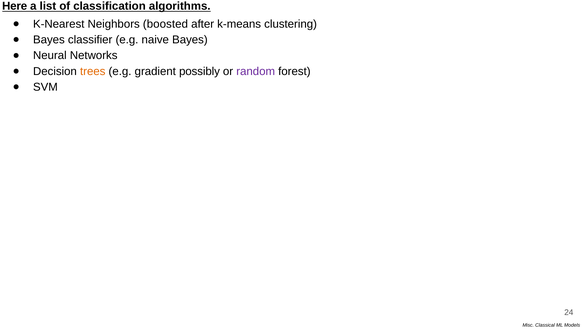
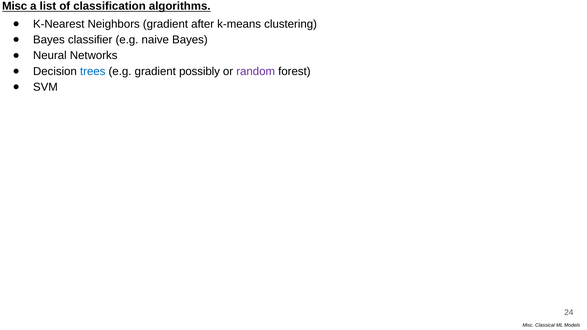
Here: Here -> Misc (15, 6)
Neighbors boosted: boosted -> gradient (165, 24)
trees colour: orange -> blue (93, 71)
